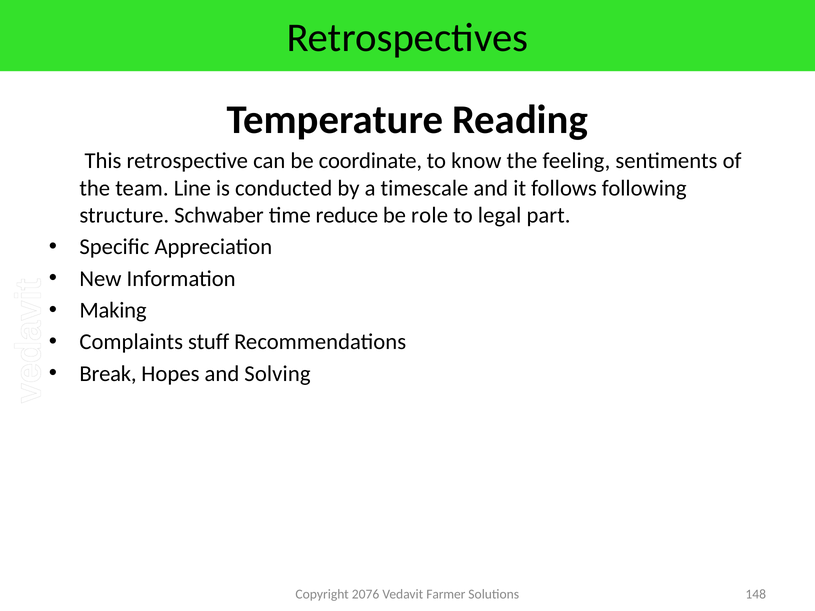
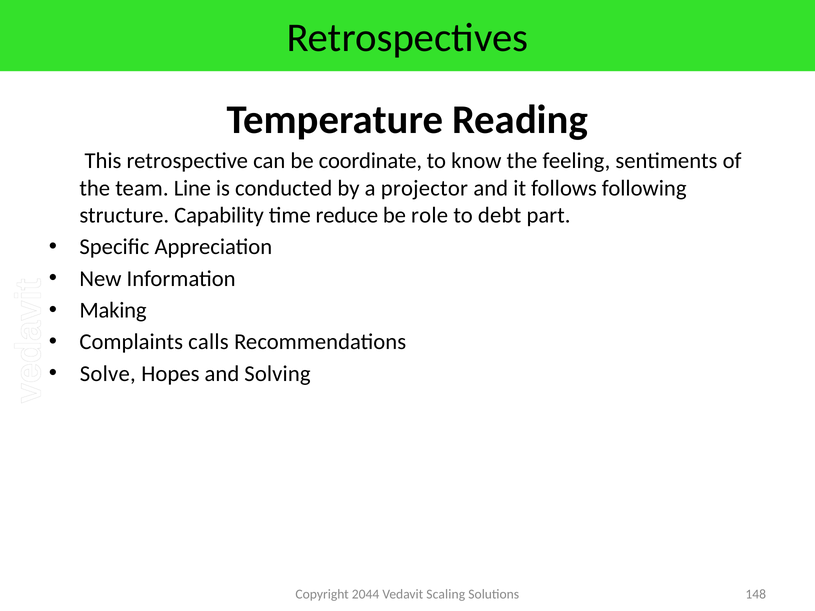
timescale: timescale -> projector (424, 188)
Schwaber: Schwaber -> Capability (219, 215)
legal: legal -> debt (500, 215)
stuff: stuff -> calls (208, 342)
Break: Break -> Solve (108, 374)
2076: 2076 -> 2044 (366, 595)
Farmer: Farmer -> Scaling (446, 595)
